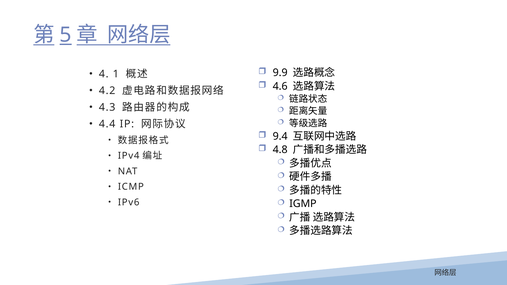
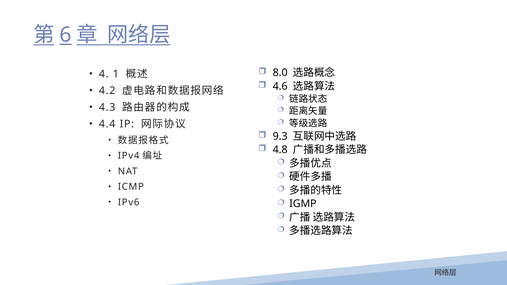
5: 5 -> 6 (66, 35)
9.9: 9.9 -> 8.0 (280, 73)
9.4: 9.4 -> 9.3 (280, 136)
